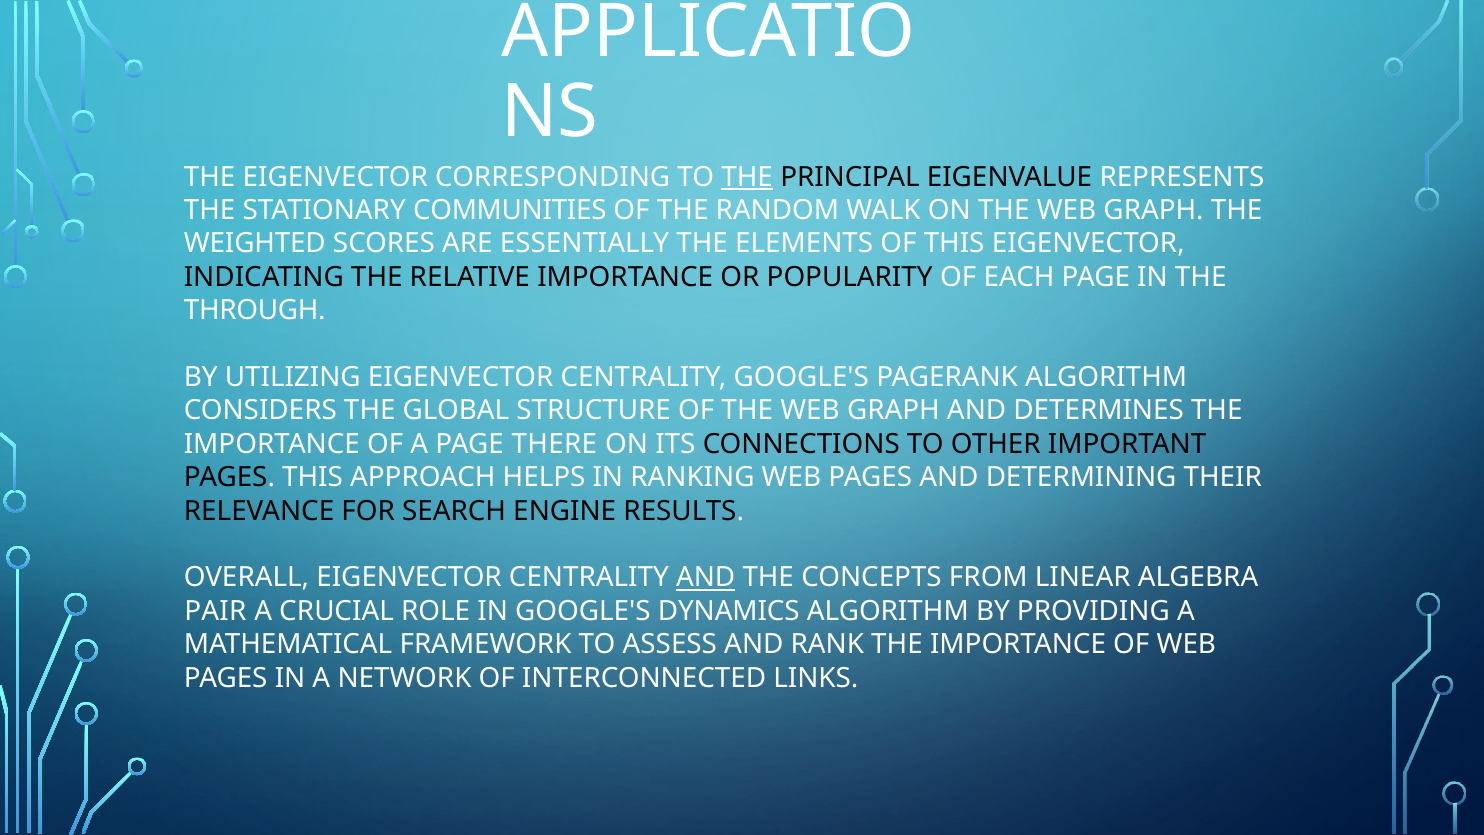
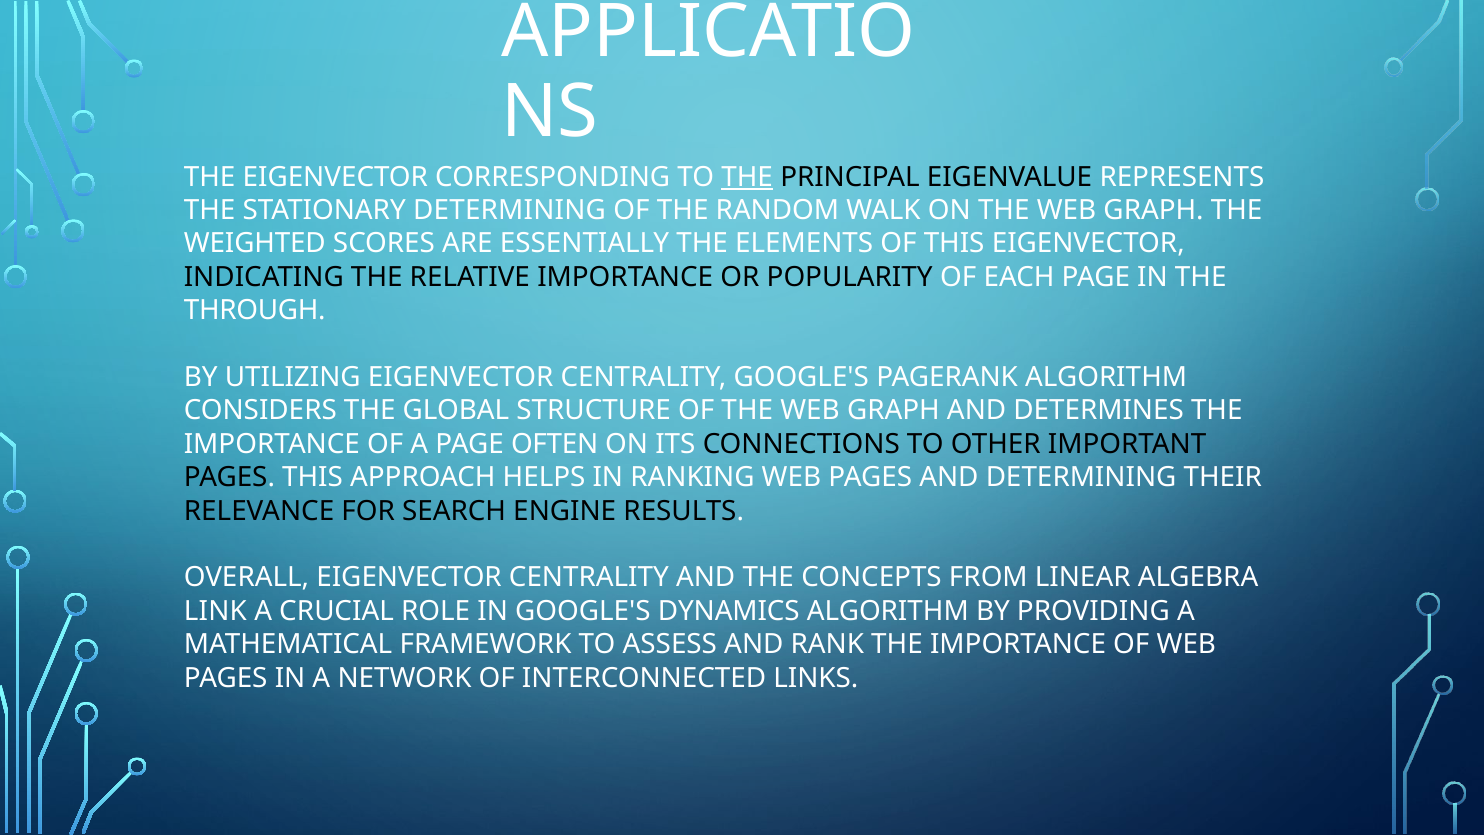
STATIONARY COMMUNITIES: COMMUNITIES -> DETERMINING (510, 210)
THERE: THERE -> OFTEN (555, 444)
AND underline: present -> none (706, 578)
PAIR: PAIR -> LINK (215, 611)
